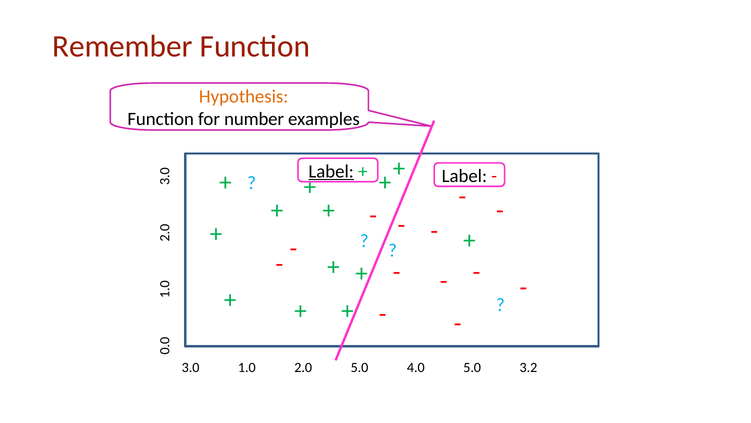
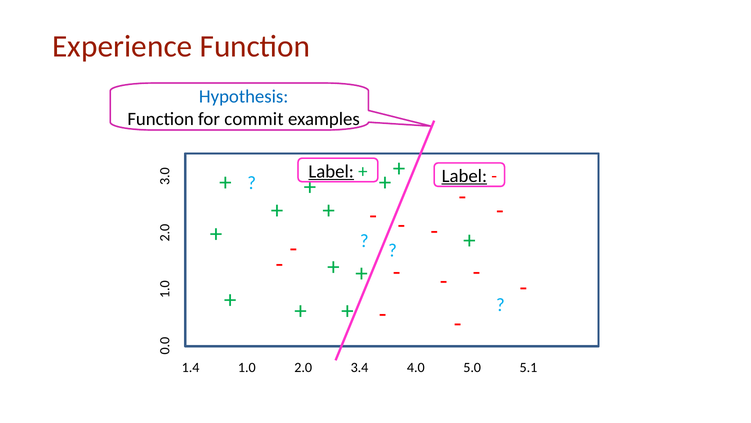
Remember: Remember -> Experience (122, 46)
Hypothesis colour: orange -> blue (244, 96)
number: number -> commit (254, 119)
Label underline: none -> present (464, 176)
3.0: 3.0 -> 1.4 (191, 367)
2.0 5.0: 5.0 -> 3.4 (360, 367)
3.2: 3.2 -> 5.1 (528, 367)
